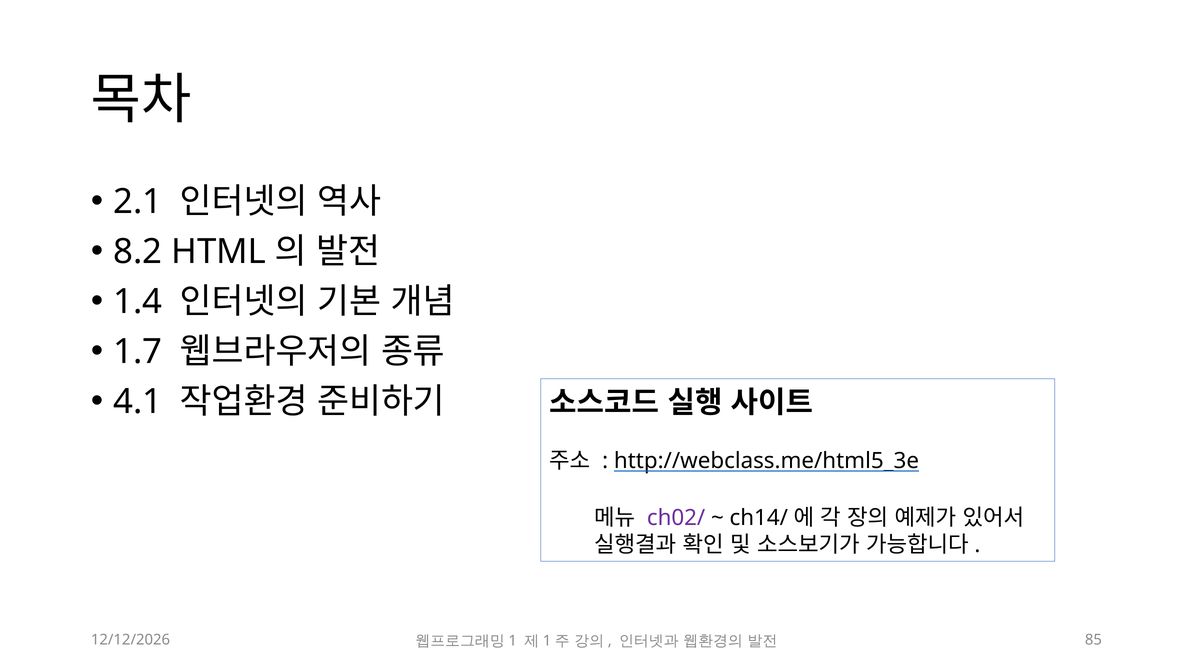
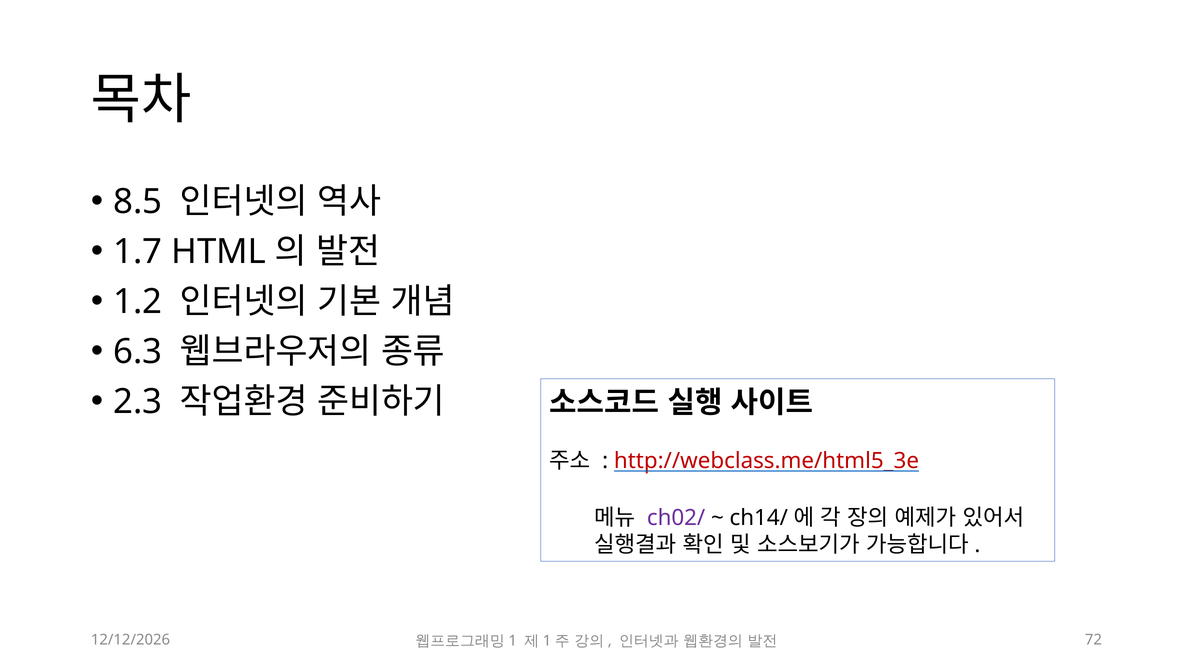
2.1: 2.1 -> 8.5 (138, 202)
8.2: 8.2 -> 1.7 (138, 252)
1.4: 1.4 -> 1.2 (138, 302)
1.7: 1.7 -> 6.3 (138, 352)
4.1: 4.1 -> 2.3 (138, 402)
http://webclass.me/html5_3e colour: black -> red (766, 461)
85: 85 -> 72 (1094, 640)
